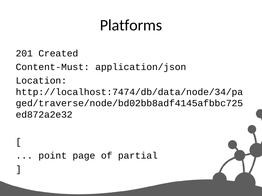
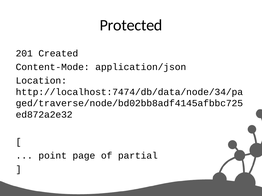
Platforms: Platforms -> Protected (131, 25)
Content-Must: Content-Must -> Content-Mode (53, 67)
